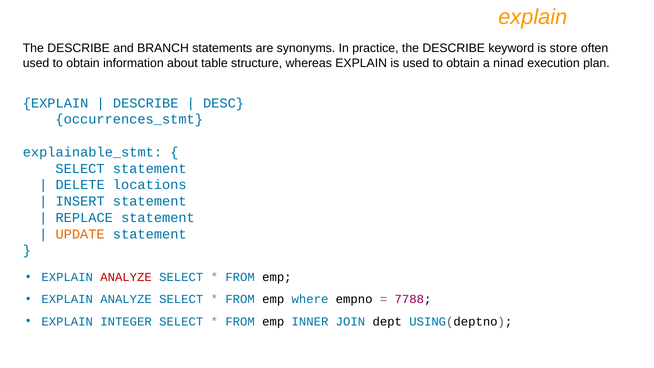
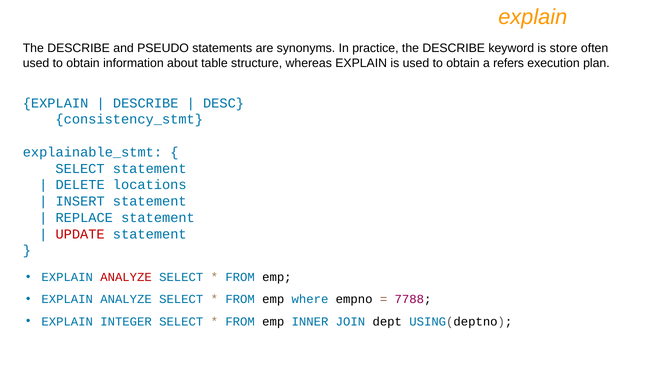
BRANCH: BRANCH -> PSEUDO (163, 48)
ninad: ninad -> refers (509, 63)
occurrences_stmt: occurrences_stmt -> consistency_stmt (129, 119)
UPDATE colour: orange -> red (80, 234)
